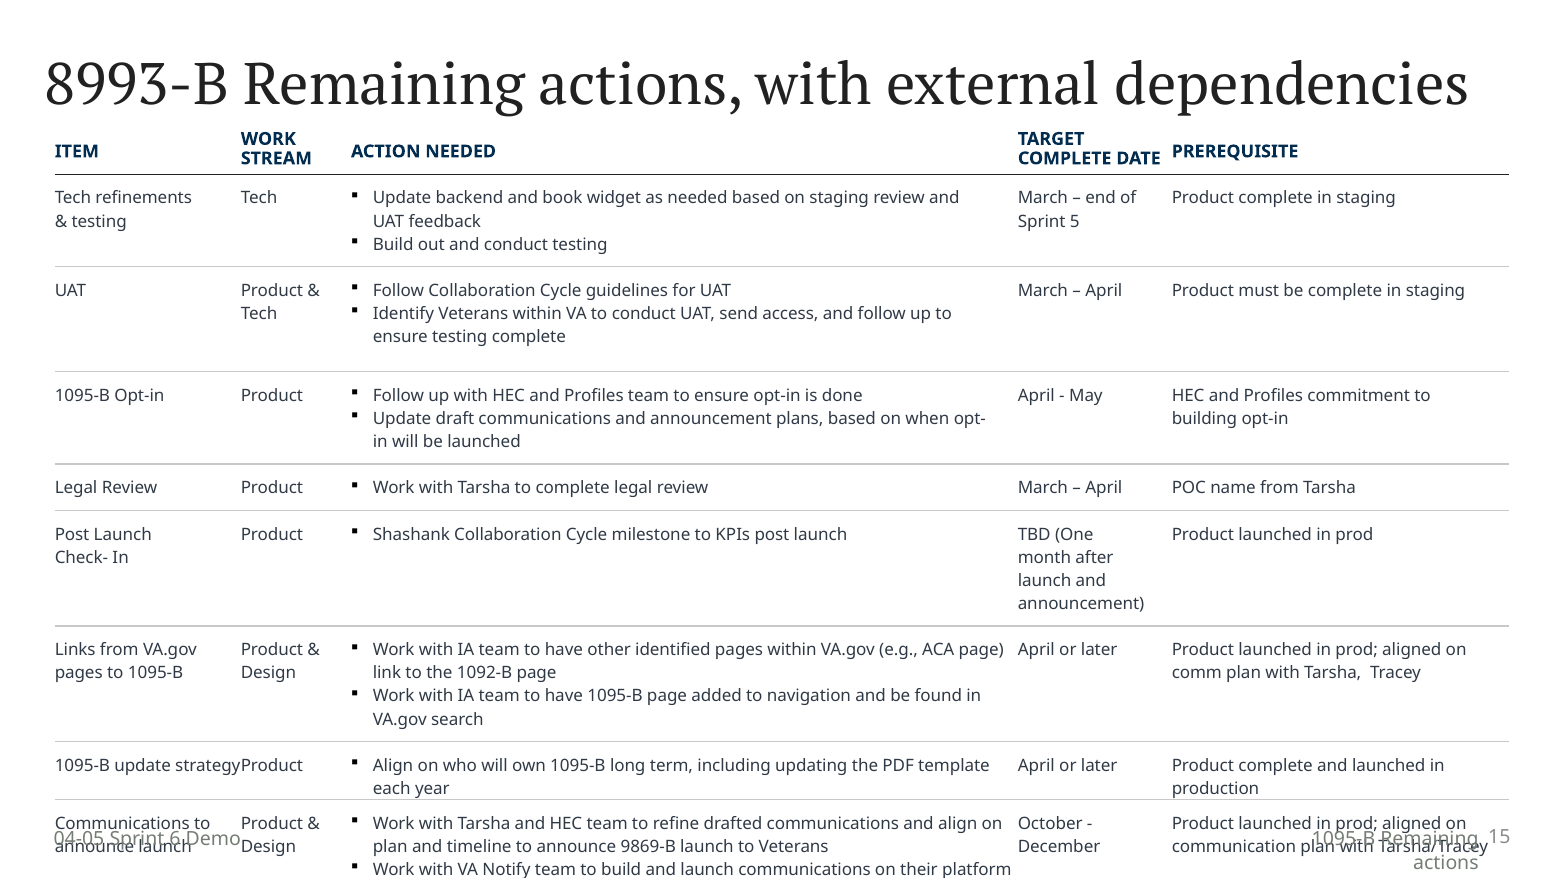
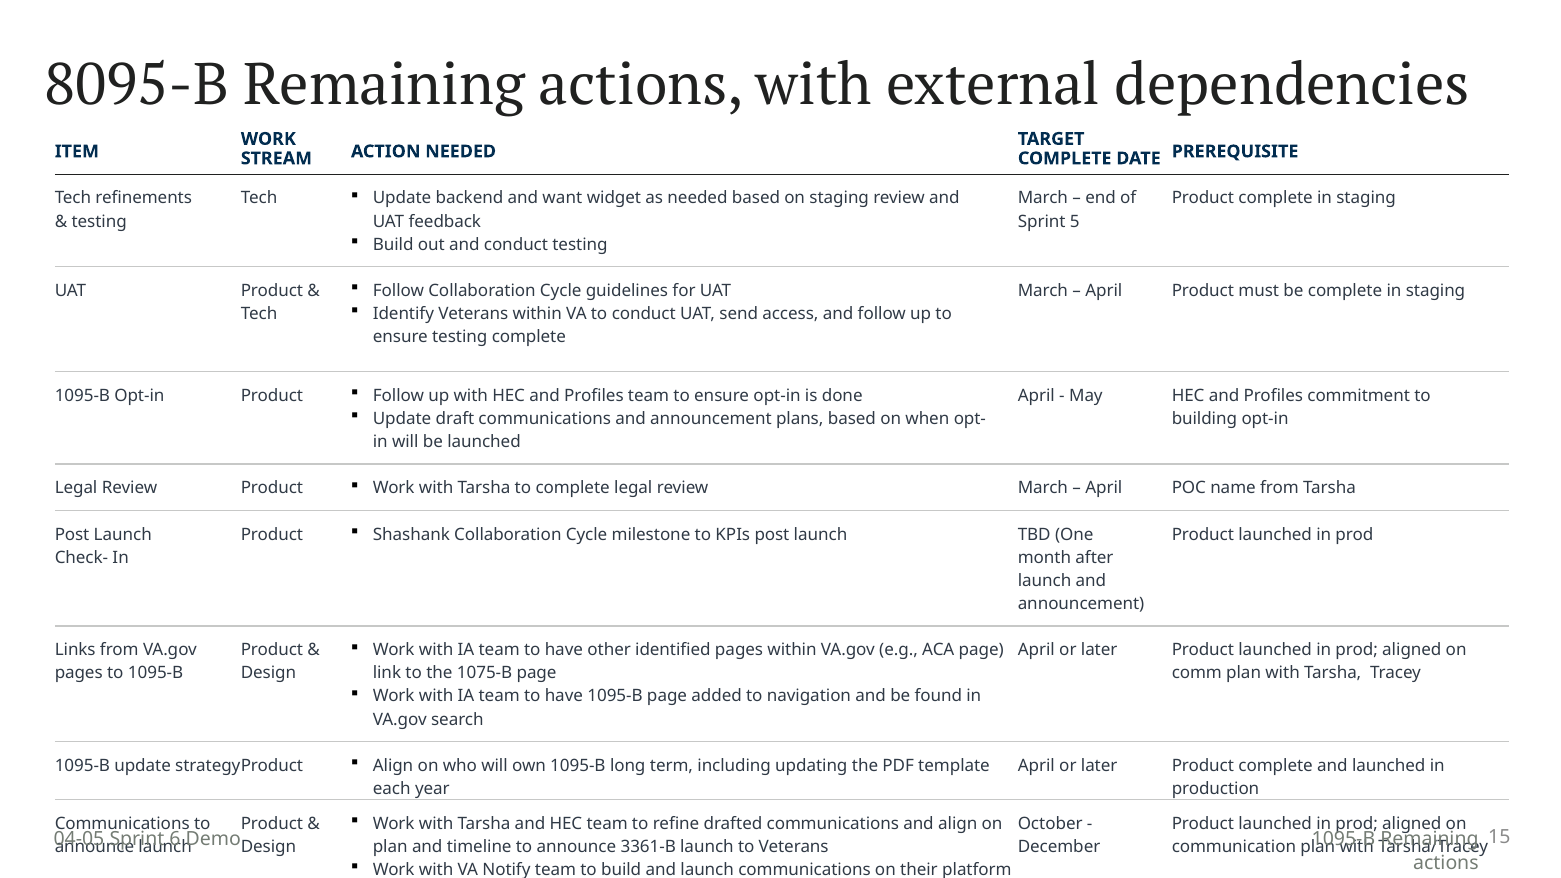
8993-B: 8993-B -> 8095-B (137, 85)
book: book -> want (562, 198)
1092-B: 1092-B -> 1075-B (485, 673)
9869-B: 9869-B -> 3361-B (648, 847)
